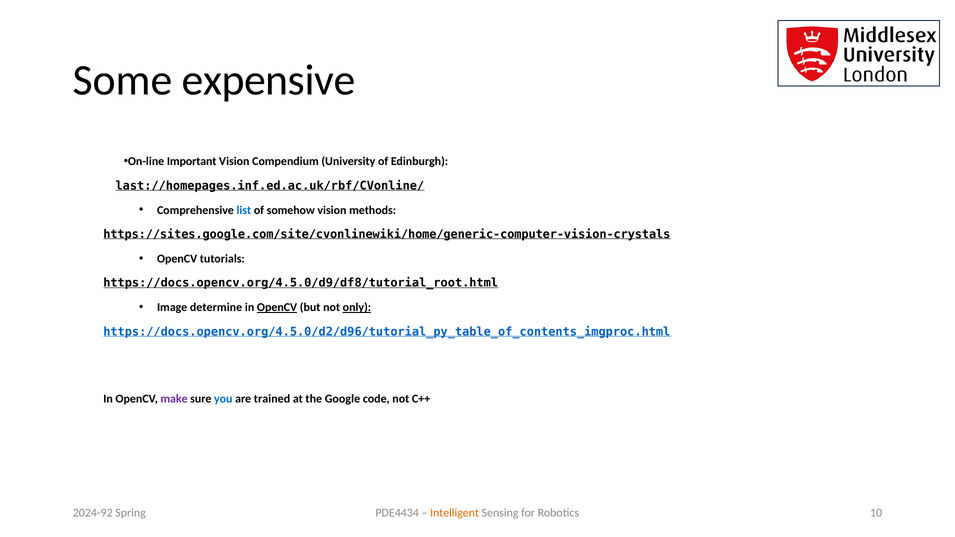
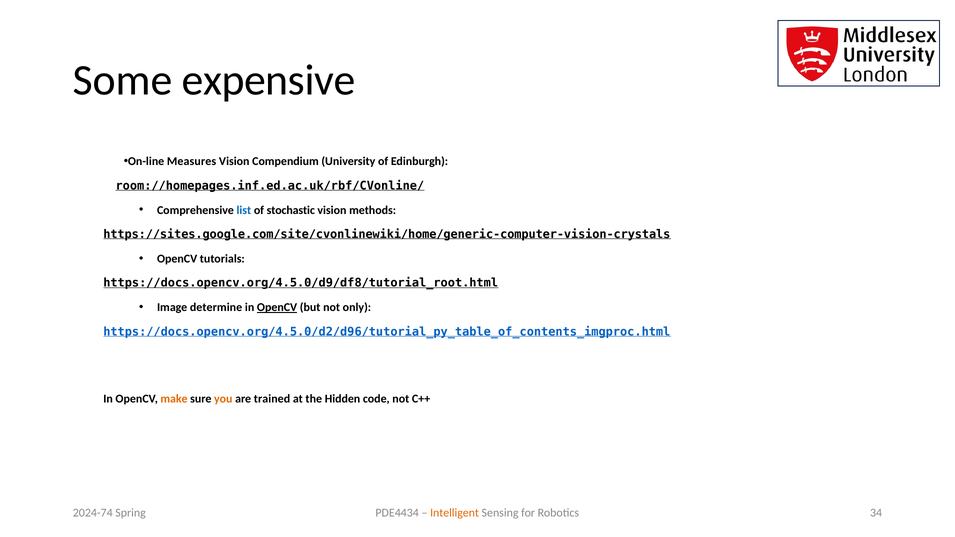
Important: Important -> Measures (192, 161)
last://homepages.inf.ed.ac.uk/rbf/CVonline/: last://homepages.inf.ed.ac.uk/rbf/CVonline/ -> room://homepages.inf.ed.ac.uk/rbf/CVonline/ (270, 186)
somehow: somehow -> stochastic (291, 210)
only underline: present -> none (357, 307)
make colour: purple -> orange (174, 399)
you colour: blue -> orange (223, 399)
Google: Google -> Hidden (343, 399)
10: 10 -> 34 (876, 513)
2024-92: 2024-92 -> 2024-74 (93, 513)
